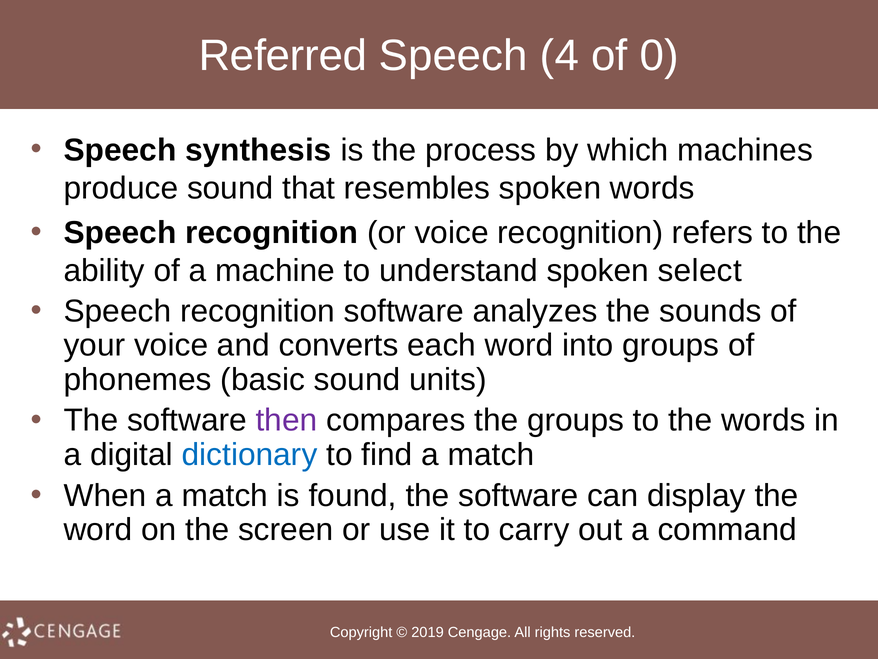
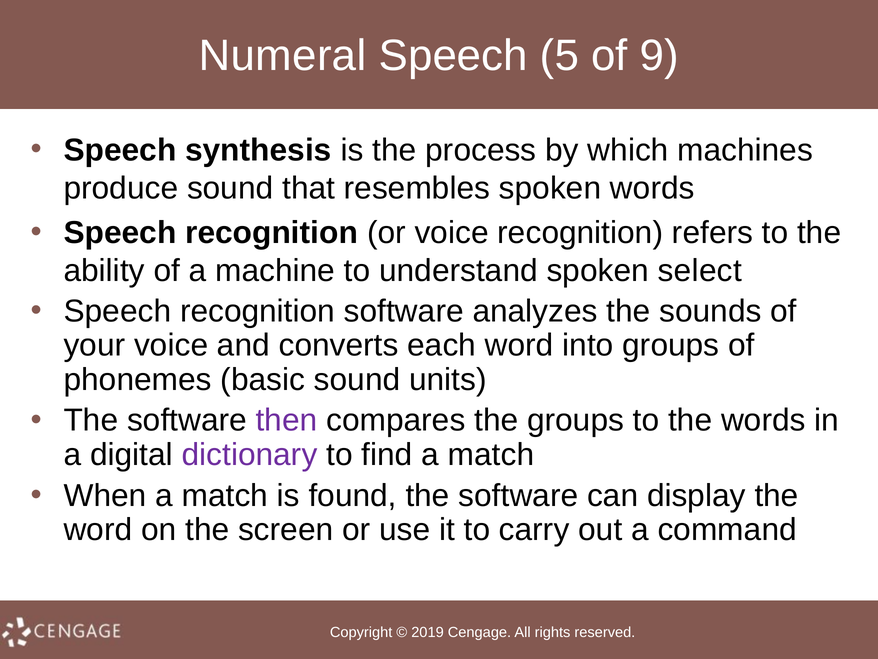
Referred: Referred -> Numeral (283, 56)
4: 4 -> 5 (559, 56)
0: 0 -> 9 (659, 56)
dictionary colour: blue -> purple (250, 455)
